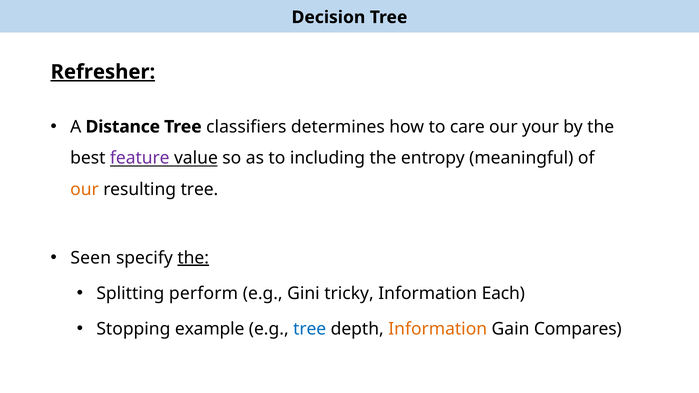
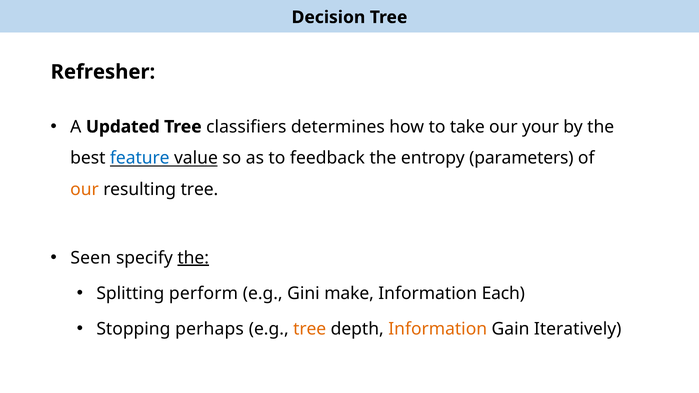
Refresher underline: present -> none (103, 72)
Distance: Distance -> Updated (123, 127)
care: care -> take (467, 127)
feature colour: purple -> blue (140, 158)
including: including -> feedback (327, 158)
meaningful: meaningful -> parameters (521, 158)
tricky: tricky -> make (349, 293)
example: example -> perhaps (210, 329)
tree colour: blue -> orange (310, 329)
Compares: Compares -> Iteratively (578, 329)
